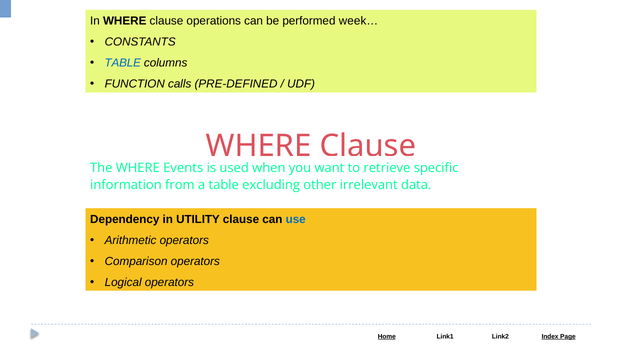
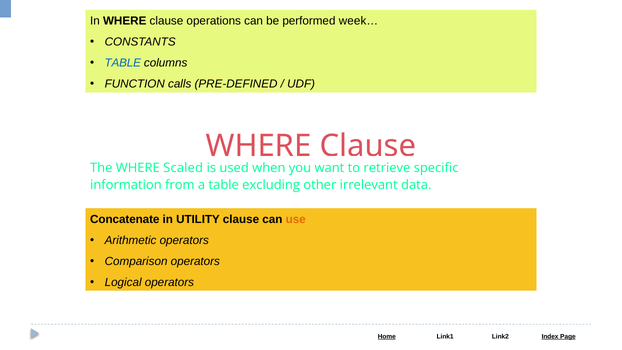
Events: Events -> Scaled (183, 168)
Dependency: Dependency -> Concatenate (125, 219)
use colour: blue -> orange (296, 219)
